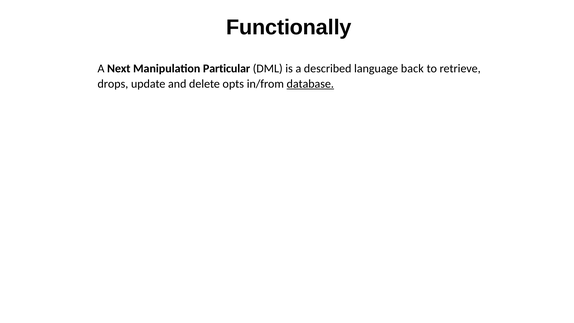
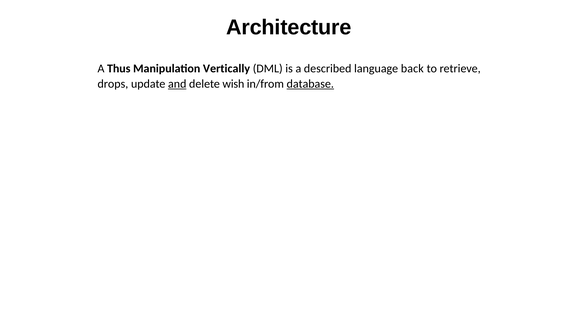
Functionally: Functionally -> Architecture (289, 27)
Next: Next -> Thus (119, 69)
Particular: Particular -> Vertically (227, 69)
and underline: none -> present (177, 84)
opts: opts -> wish (233, 84)
